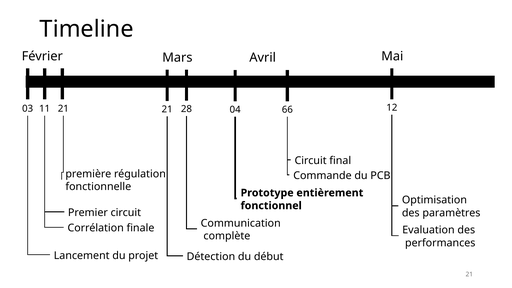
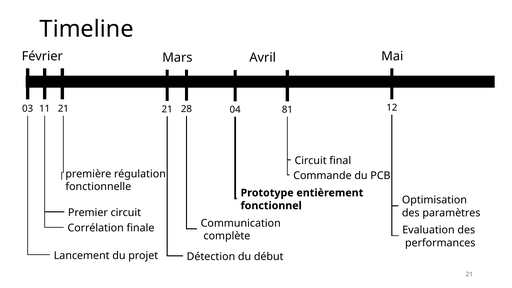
66: 66 -> 81 (287, 110)
